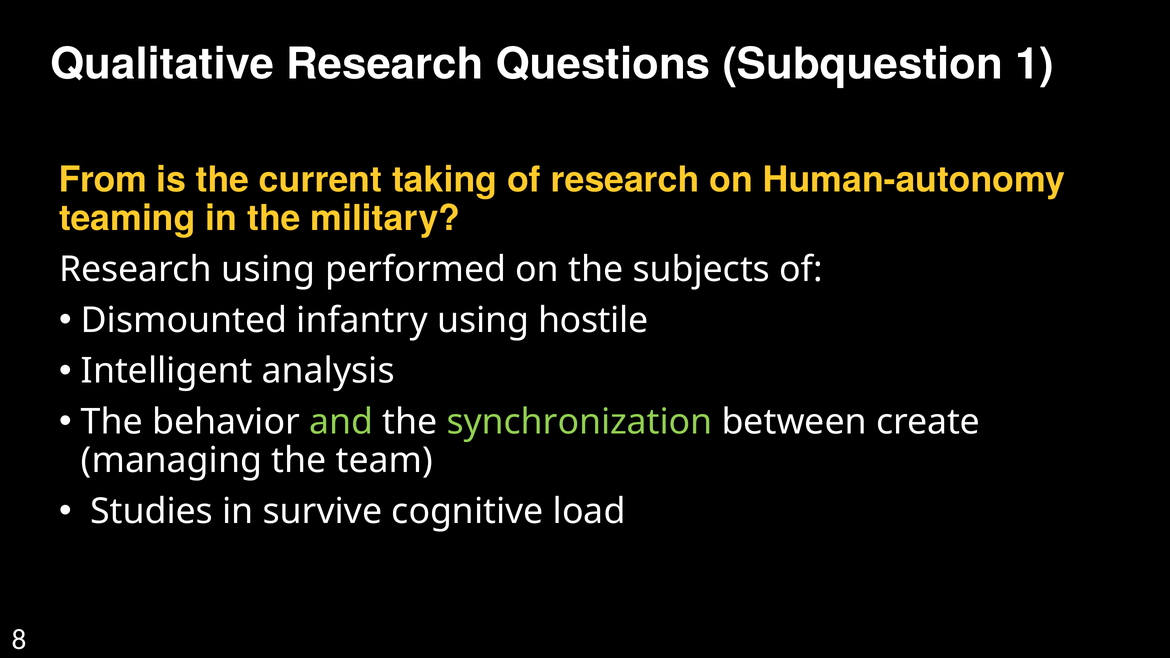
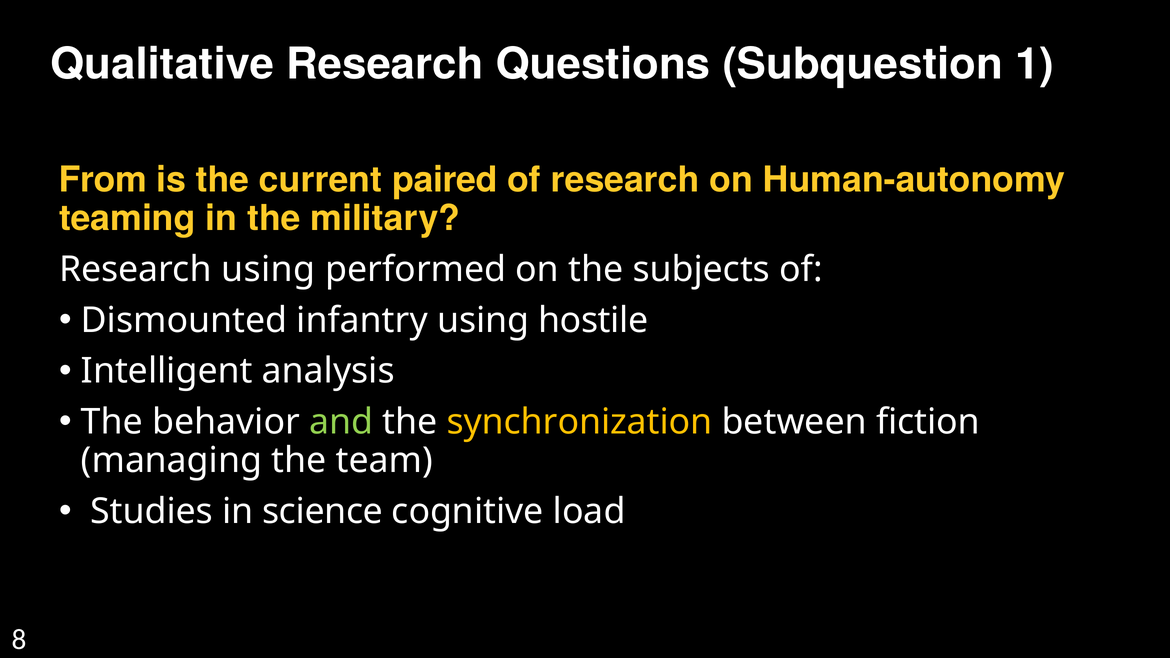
taking: taking -> paired (445, 180)
synchronization colour: light green -> yellow (580, 422)
create: create -> fiction (928, 422)
survive: survive -> science (323, 511)
